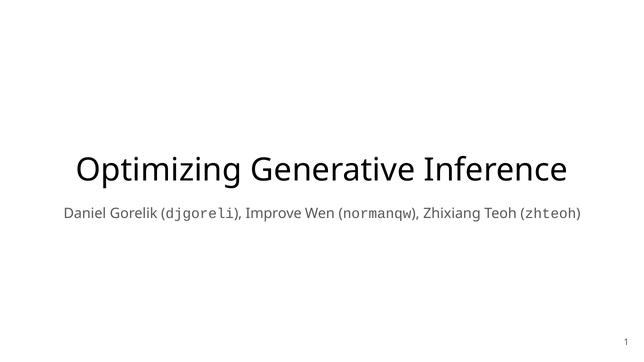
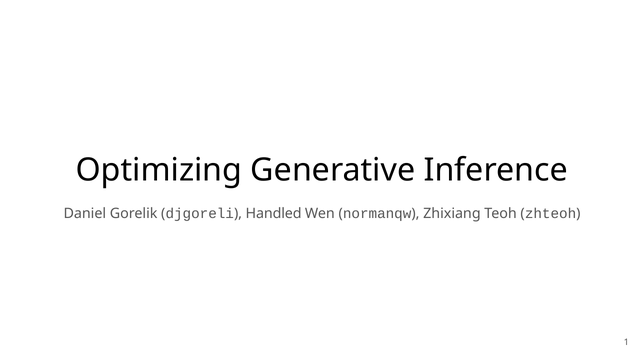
Improve: Improve -> Handled (274, 214)
